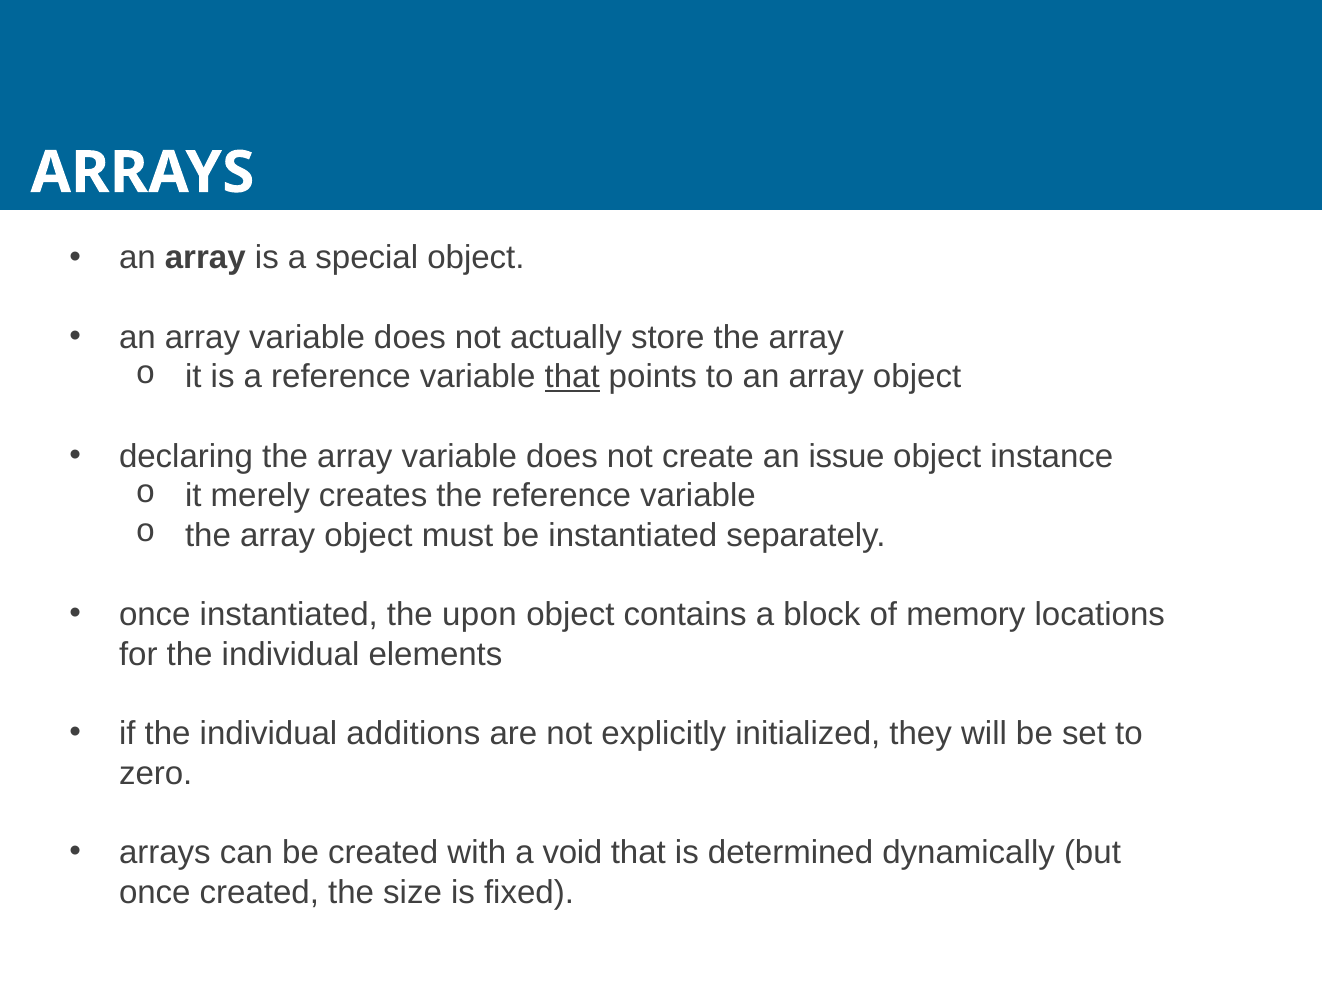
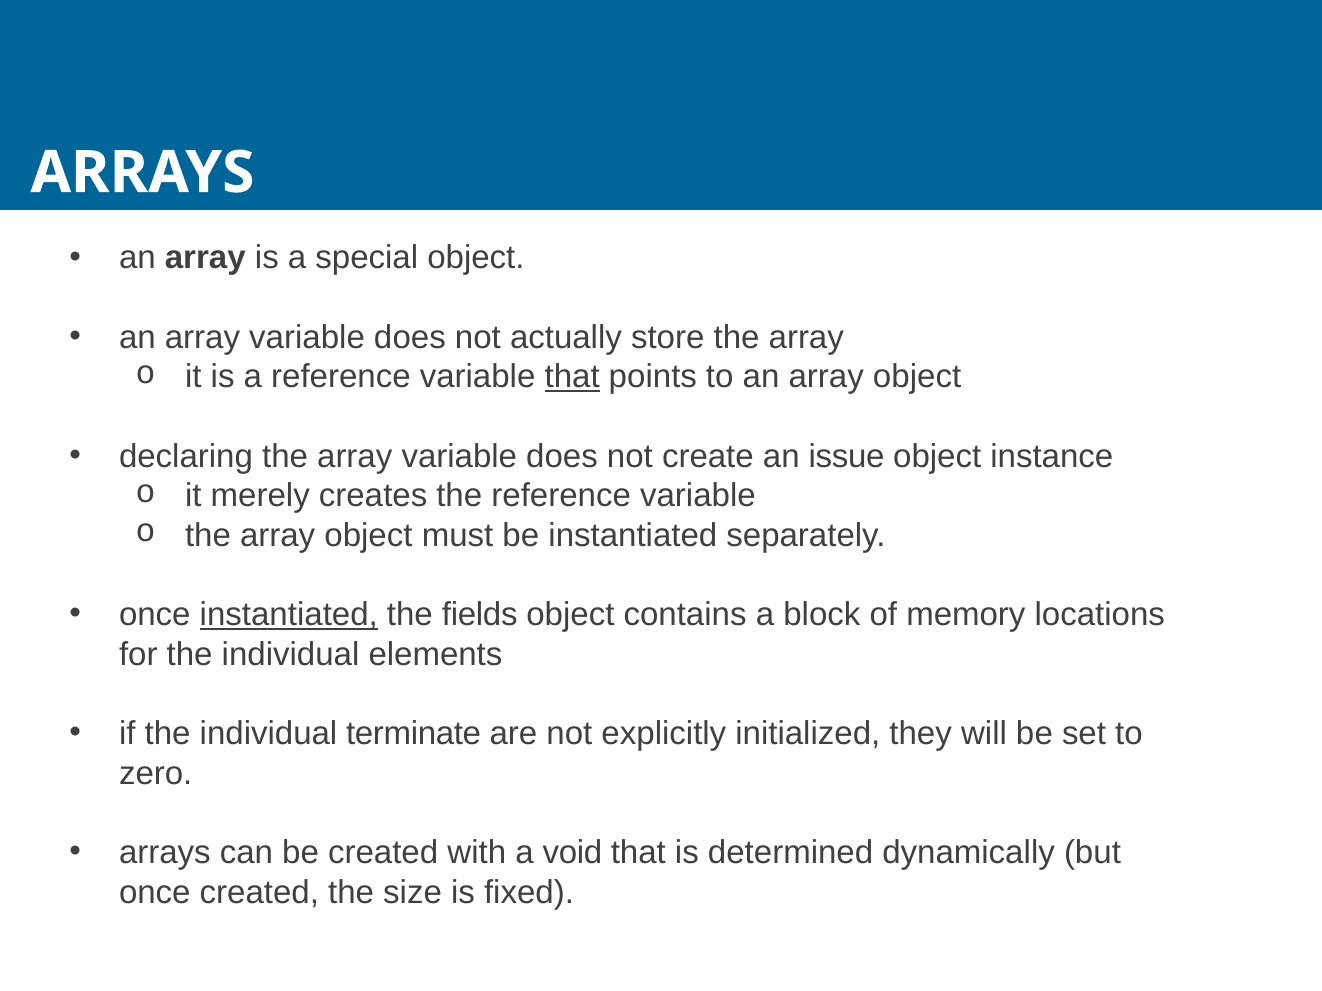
instantiated underline: none -> present (289, 615)
upon: upon -> fields (480, 615)
additions: additions -> terminate (414, 734)
